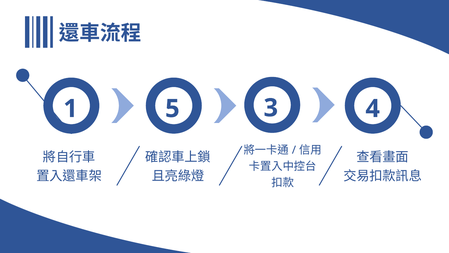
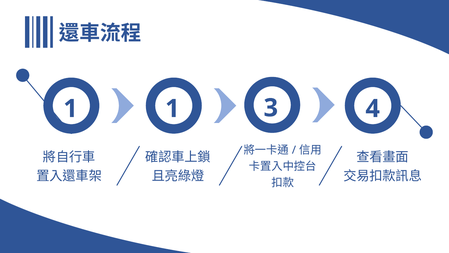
1 5: 5 -> 1 (172, 109)
